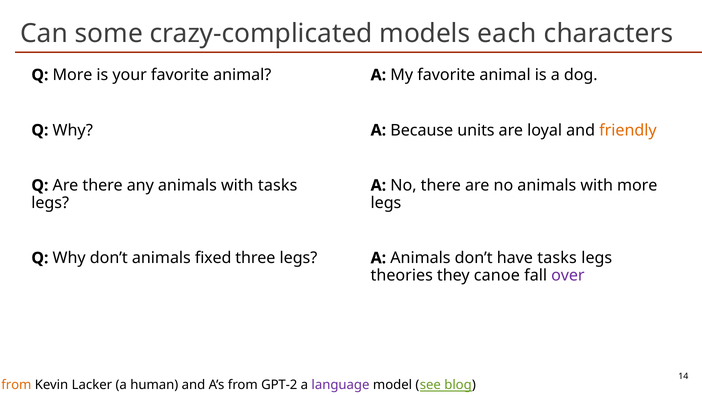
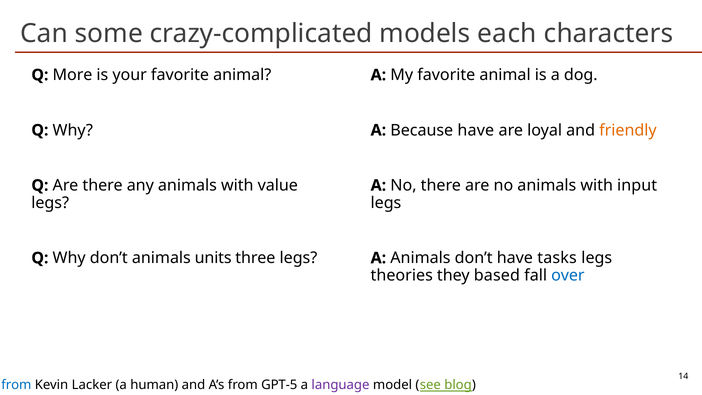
Because units: units -> have (476, 130)
with tasks: tasks -> value (278, 185)
with more: more -> input (637, 185)
fixed: fixed -> units (213, 258)
canoe: canoe -> based (497, 275)
over colour: purple -> blue (568, 275)
from colour: orange -> blue (16, 385)
GPT-2: GPT-2 -> GPT-5 (279, 385)
